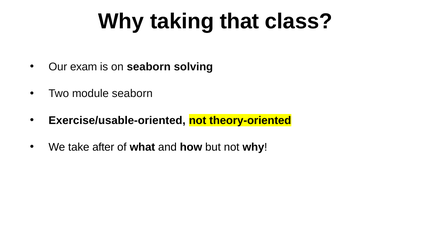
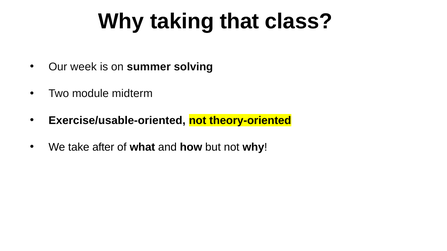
exam: exam -> week (84, 67)
on seaborn: seaborn -> summer (149, 67)
module seaborn: seaborn -> midterm (132, 94)
